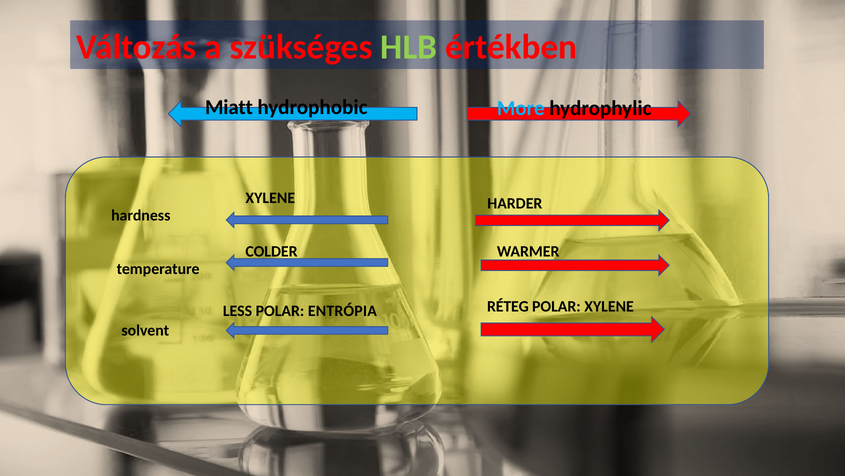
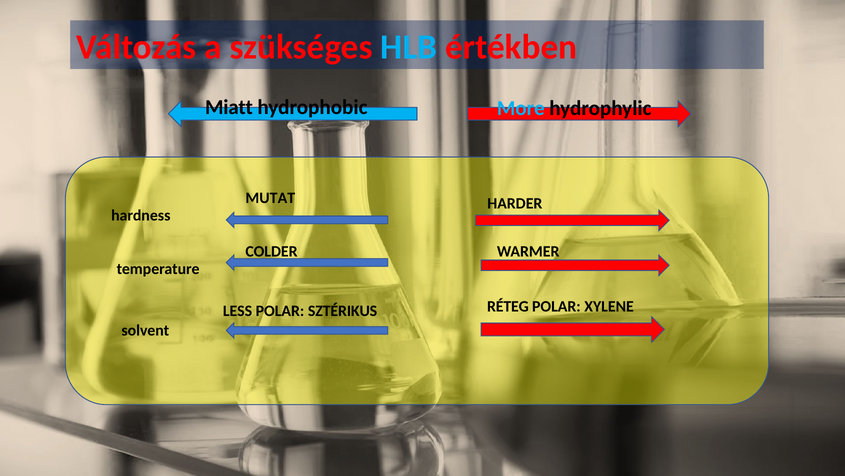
HLB colour: light green -> light blue (409, 47)
XYLENE: XYLENE -> MUTAT (270, 198)
ENTRÓPIA: ENTRÓPIA -> SZTÉRIKUS (343, 311)
